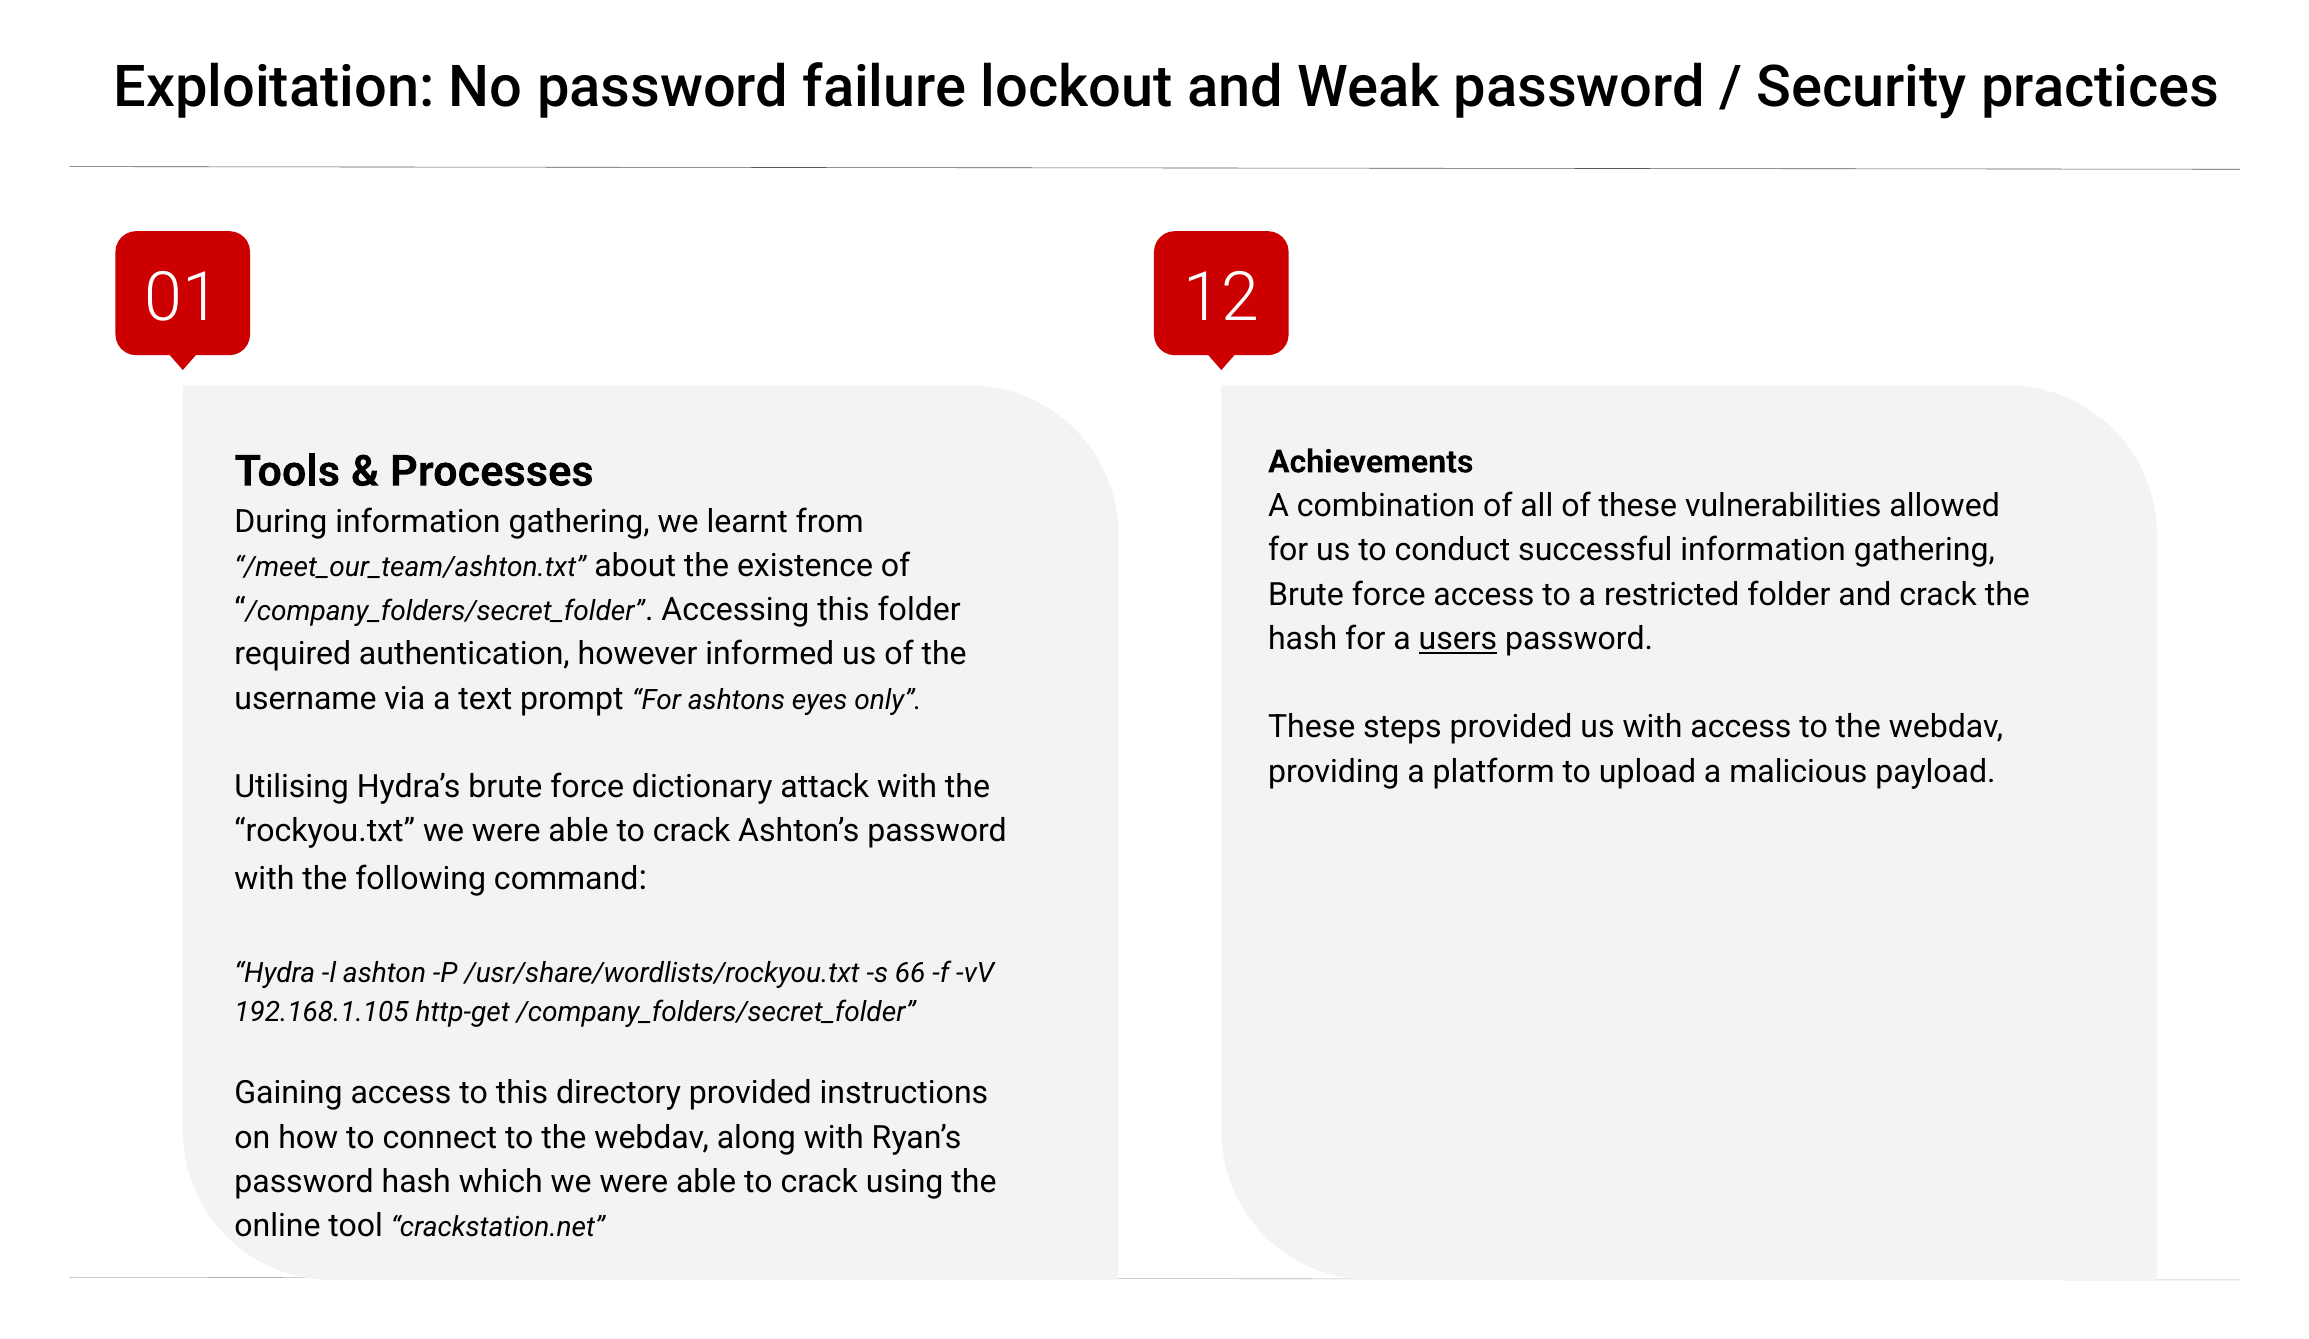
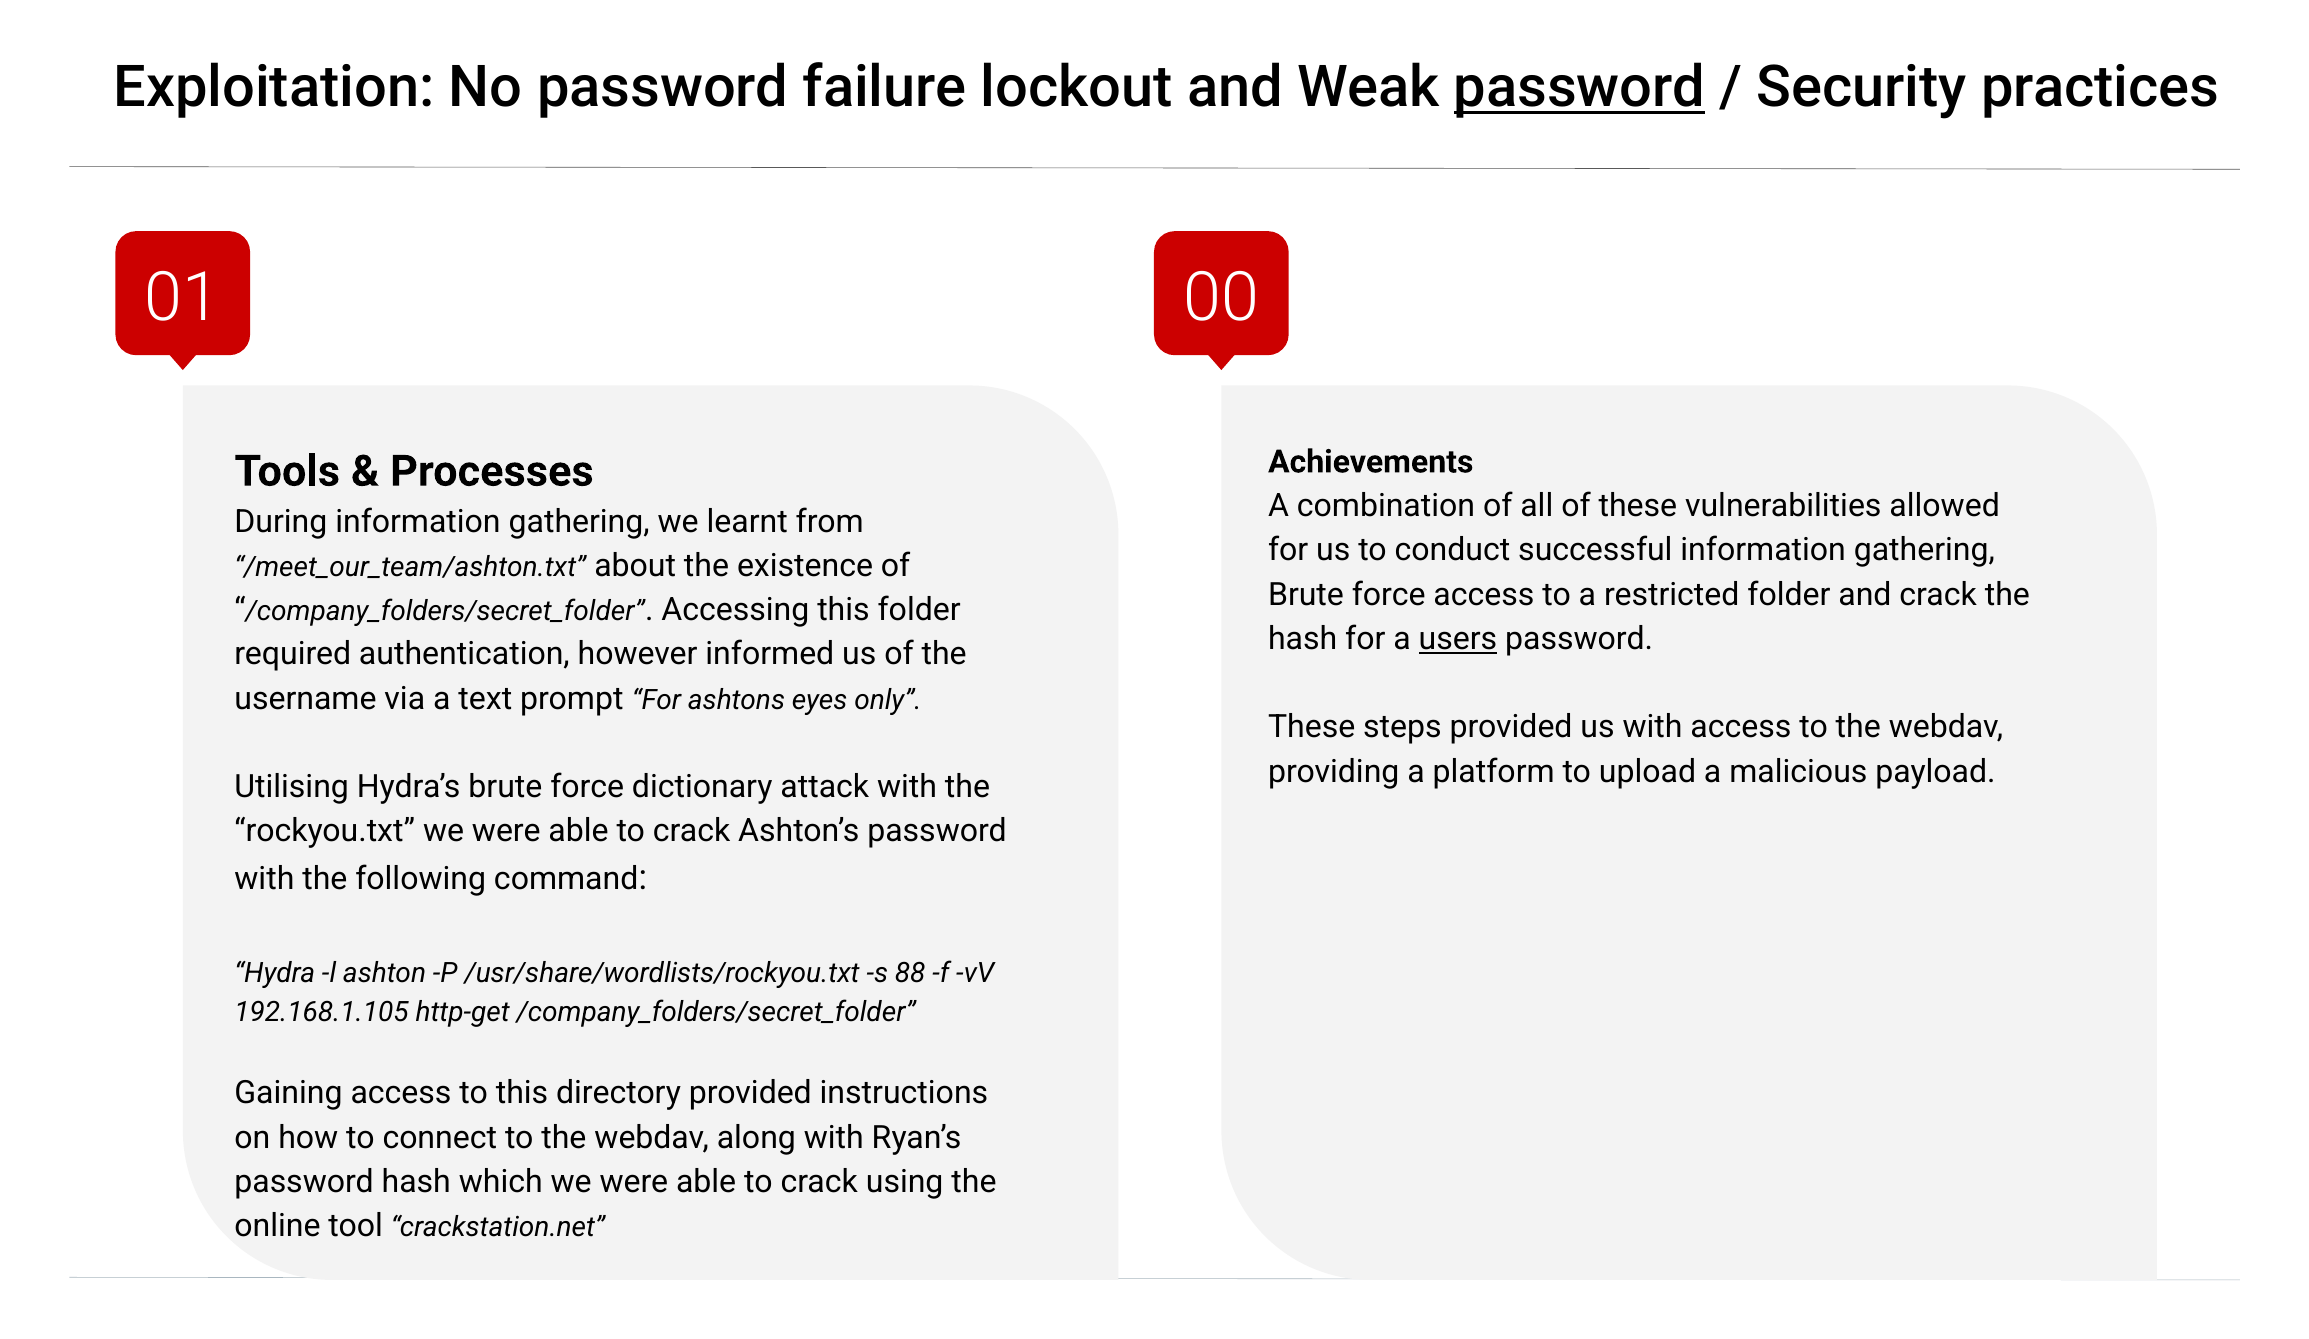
password underline: none -> present (1580, 88)
12: 12 -> 00 (1221, 298)
66: 66 -> 88 (910, 974)
